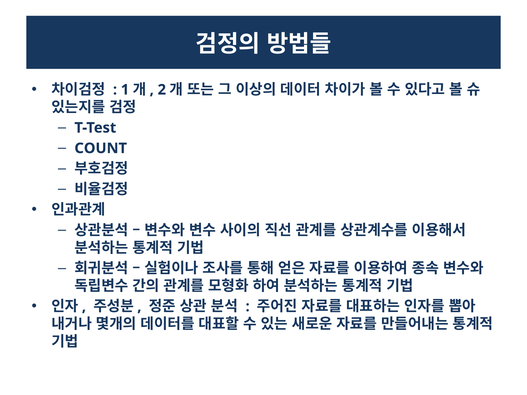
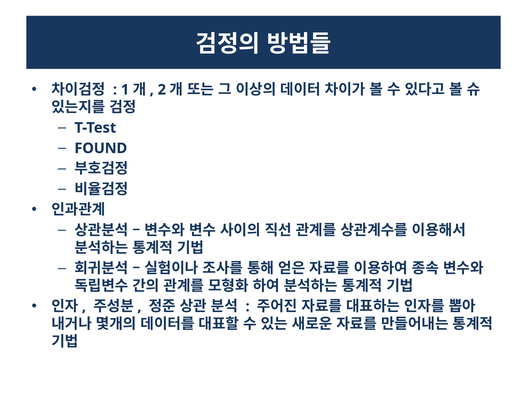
COUNT: COUNT -> FOUND (101, 148)
